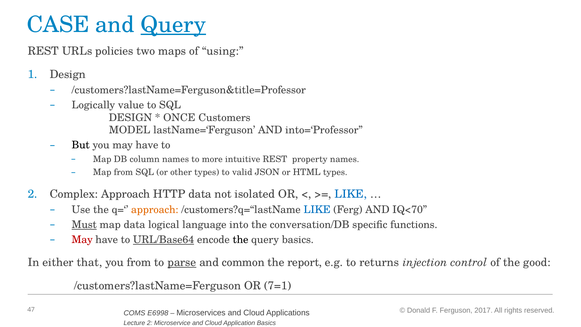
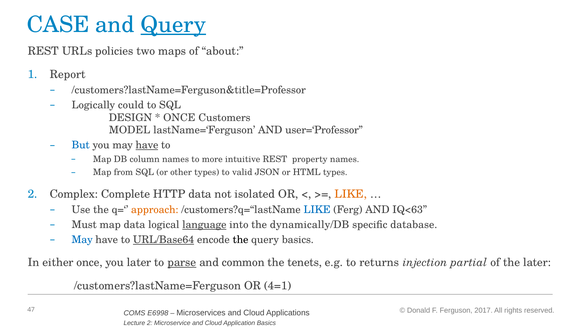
using: using -> about (223, 51)
Design: Design -> Report (68, 74)
value: value -> could (131, 105)
into=‘Professor: into=‘Professor -> user=‘Professor (324, 130)
But colour: black -> blue (81, 145)
have underline: none -> present (147, 145)
Complex Approach: Approach -> Complete (126, 194)
LIKE colour: blue -> orange (351, 194)
IQ<70: IQ<70 -> IQ<63 (410, 210)
Must underline: present -> none (84, 225)
language underline: none -> present (204, 225)
conversation/DB: conversation/DB -> dynamically/DB (310, 225)
functions: functions -> database (414, 225)
May colour: red -> blue (82, 240)
either that: that -> once (90, 262)
you from: from -> later (139, 262)
report: report -> tenets (305, 262)
control: control -> partial (469, 262)
the good: good -> later (537, 262)
7=1: 7=1 -> 4=1 (278, 286)
